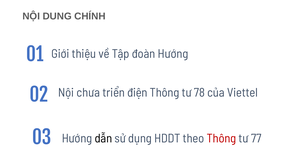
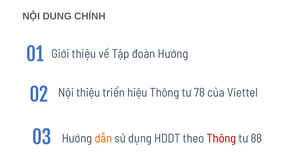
Nội chưa: chưa -> thiệu (88, 93)
điện: điện -> hiệu (137, 93)
dẫn colour: black -> orange (103, 138)
77: 77 -> 88 (256, 138)
